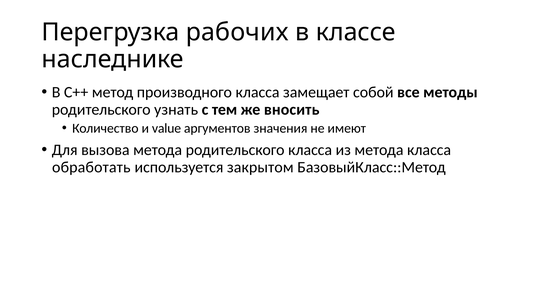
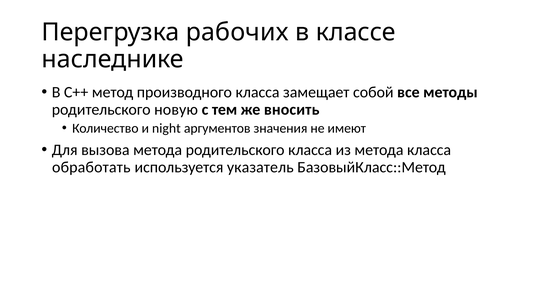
узнать: узнать -> новую (176, 109)
value: value -> night (166, 128)
закрытом: закрытом -> указатель (260, 167)
